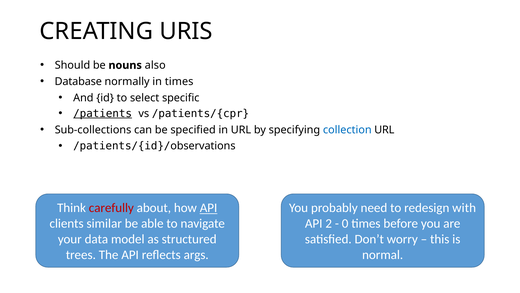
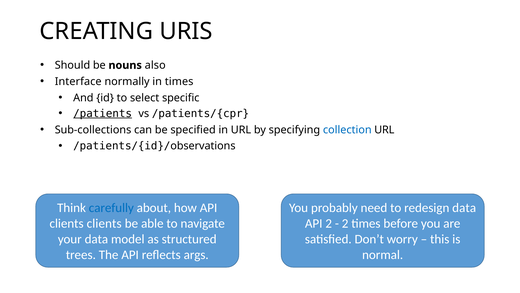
Database: Database -> Interface (78, 81)
carefully colour: red -> blue (111, 208)
API underline: present -> none (209, 208)
redesign with: with -> data (464, 208)
clients similar: similar -> clients (104, 223)
0: 0 -> 2 (345, 223)
